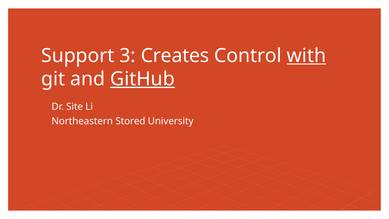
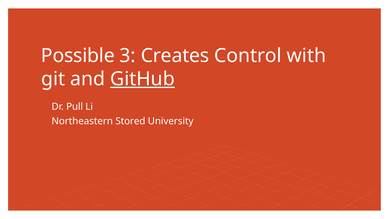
Support: Support -> Possible (78, 56)
with underline: present -> none (306, 56)
Site: Site -> Pull (75, 106)
